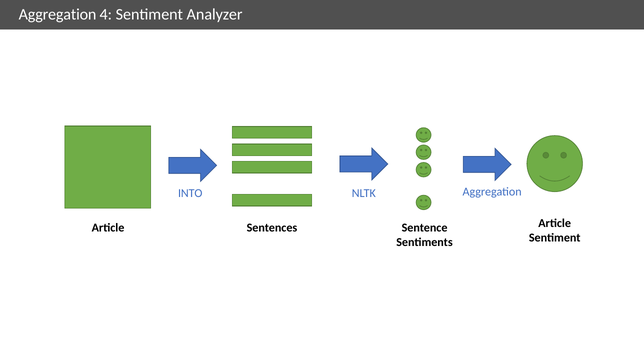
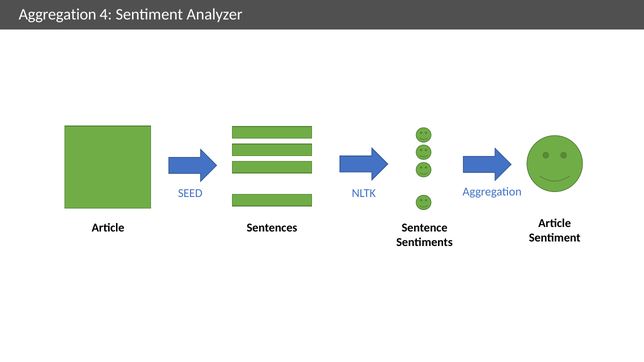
INTO: INTO -> SEED (190, 193)
